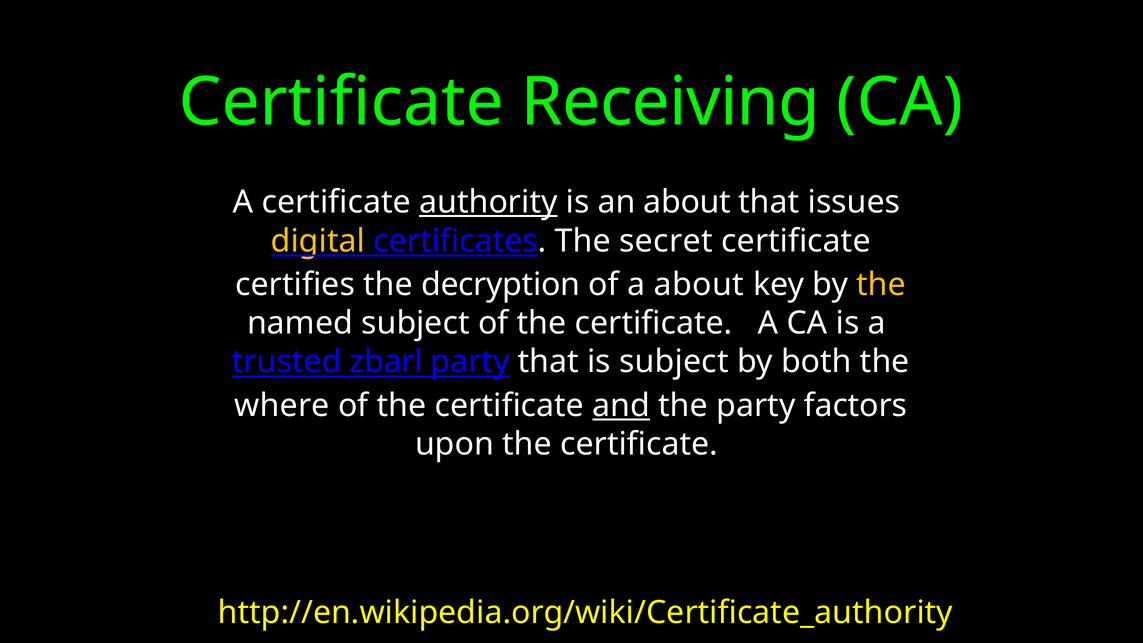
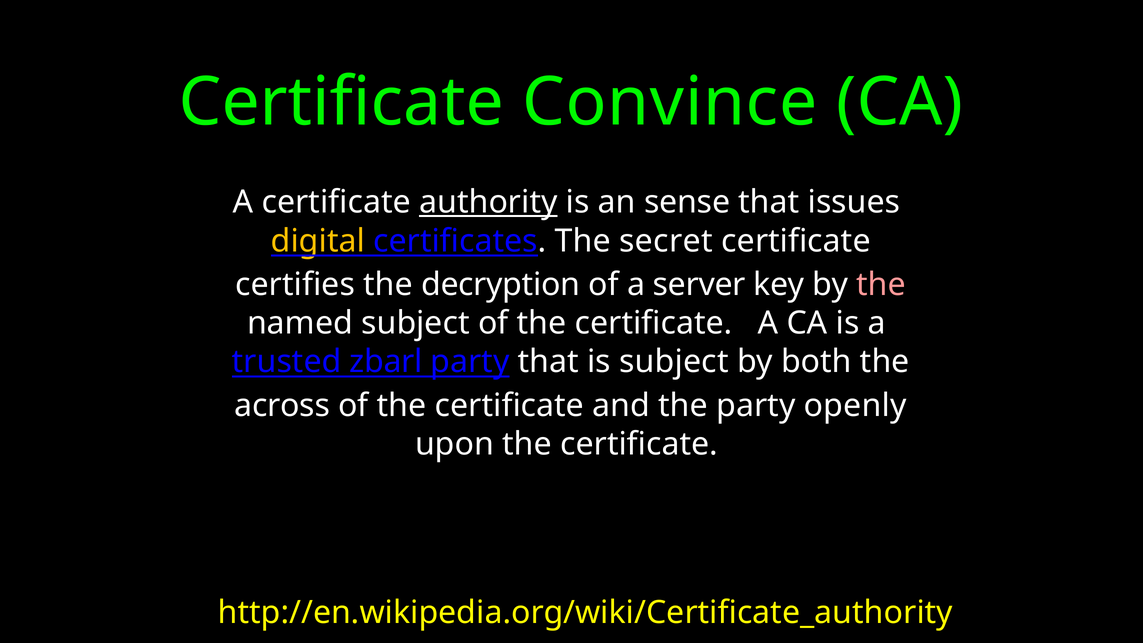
Receiving: Receiving -> Convince (670, 102)
an about: about -> sense (687, 202)
a about: about -> server (699, 285)
the colour: yellow -> pink (881, 285)
where: where -> across (282, 406)
and underline: present -> none (621, 406)
factors: factors -> openly (855, 406)
